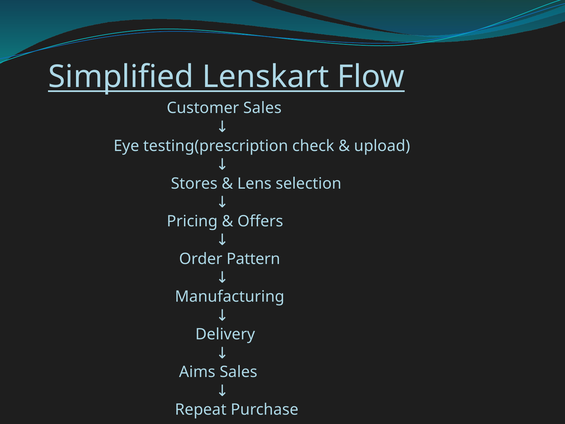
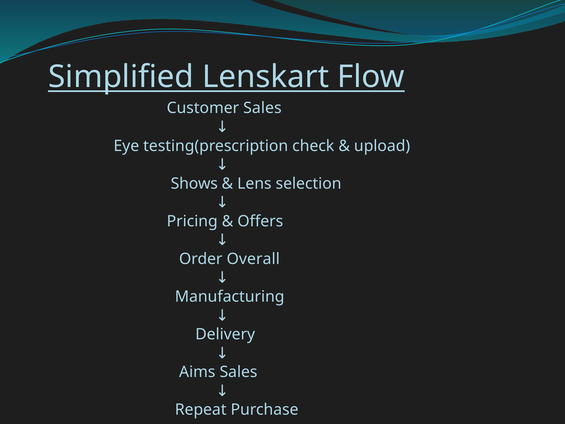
Stores: Stores -> Shows (194, 183)
Pattern: Pattern -> Overall (253, 259)
